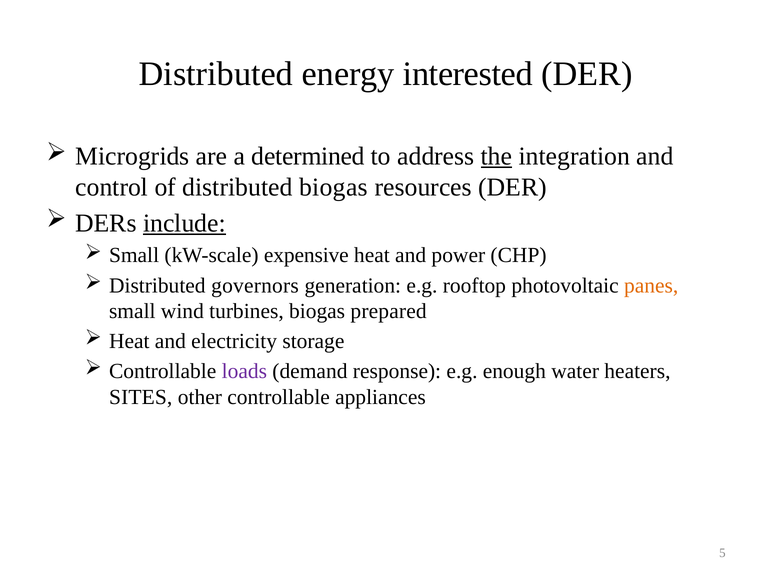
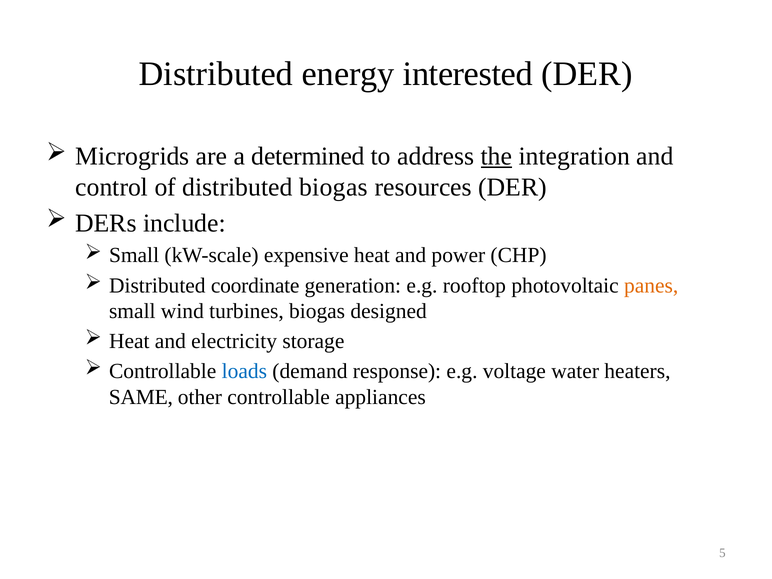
include underline: present -> none (184, 223)
governors: governors -> coordinate (255, 285)
prepared: prepared -> designed (389, 311)
loads colour: purple -> blue (244, 371)
enough: enough -> voltage (514, 371)
SITES: SITES -> SAME (141, 397)
